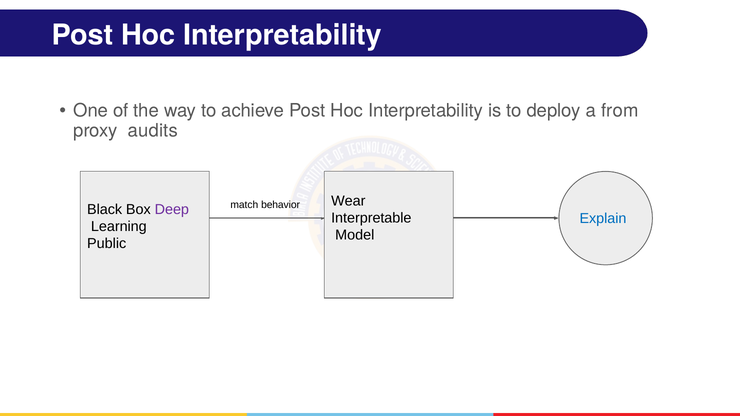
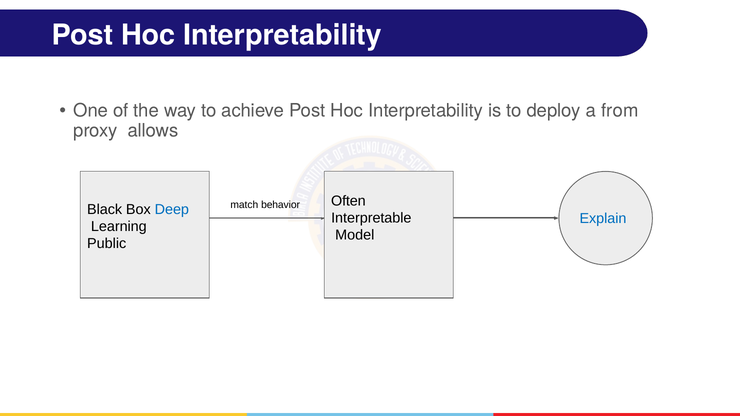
audits: audits -> allows (153, 131)
Wear: Wear -> Often (348, 201)
Deep colour: purple -> blue (172, 210)
